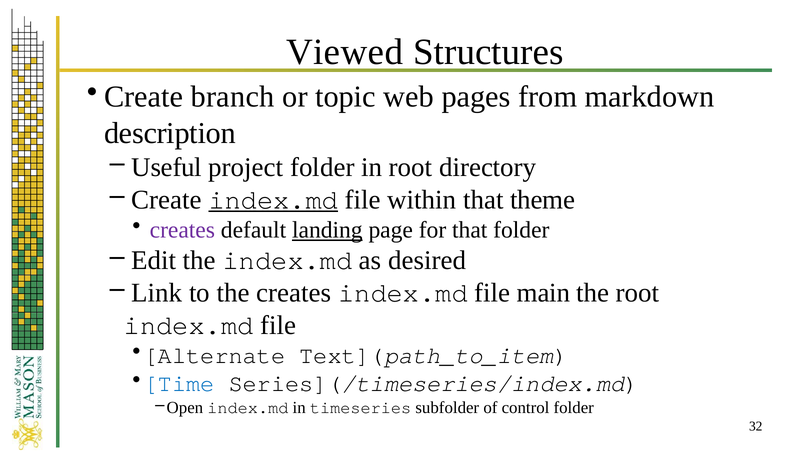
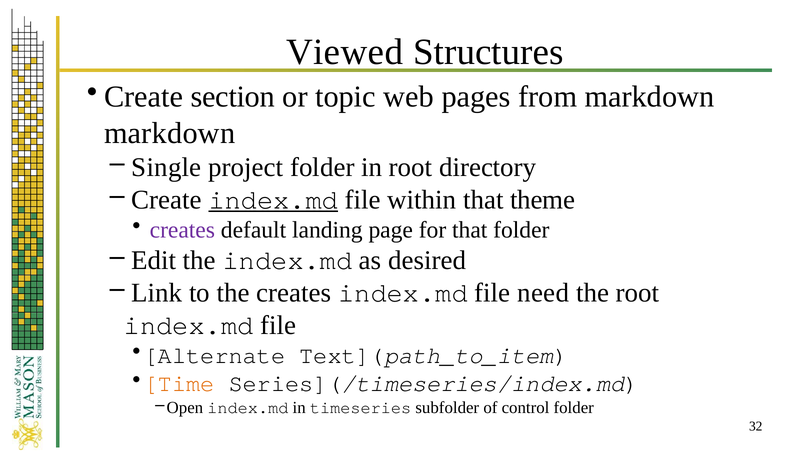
branch: branch -> section (233, 97)
description: description -> markdown (170, 133)
Useful: Useful -> Single (166, 167)
landing underline: present -> none (327, 230)
main: main -> need (543, 293)
Time colour: blue -> orange (179, 384)
